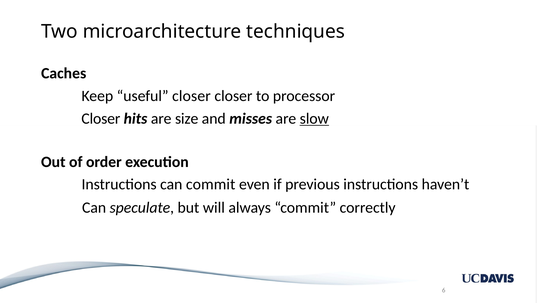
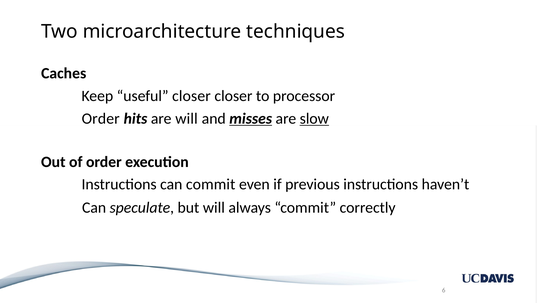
Closer: Closer -> Order (101, 119)
are size: size -> will (187, 119)
misses underline: none -> present (251, 119)
